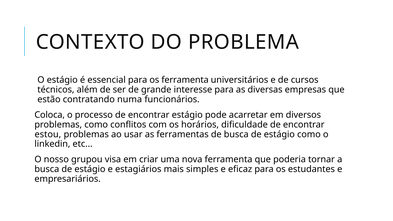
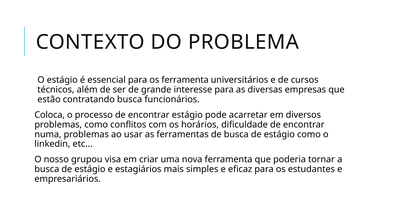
contratando numa: numa -> busca (130, 99)
estou: estou -> numa (48, 134)
